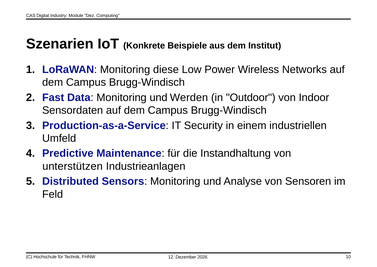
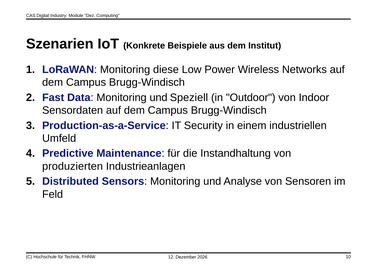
Werden: Werden -> Speziell (189, 97)
unterstützen: unterstützen -> produzierten (73, 166)
